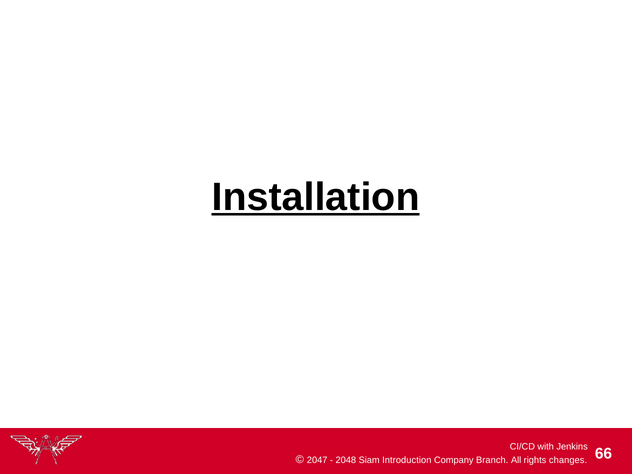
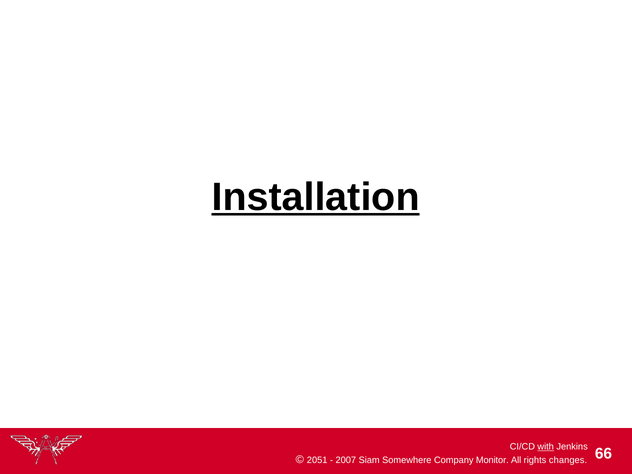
with underline: none -> present (546, 447)
2047: 2047 -> 2051 (317, 460)
2048: 2048 -> 2007 (346, 460)
Introduction: Introduction -> Somewhere (407, 460)
Branch: Branch -> Monitor (492, 460)
